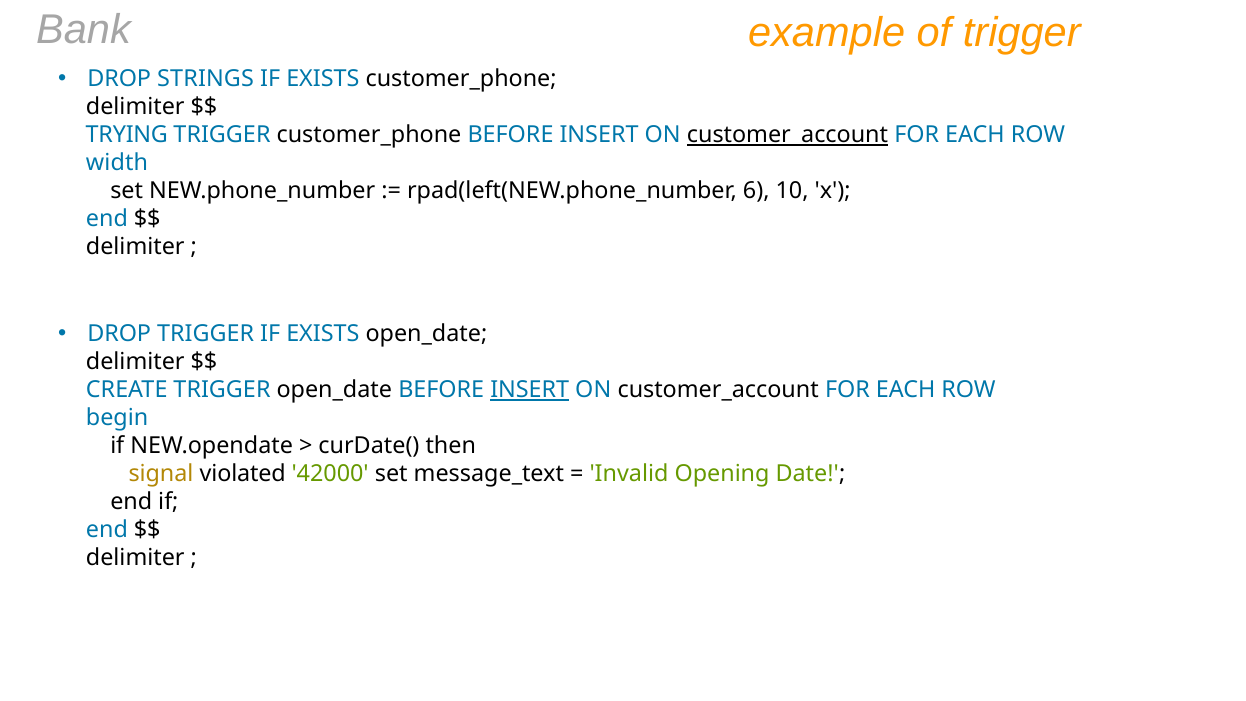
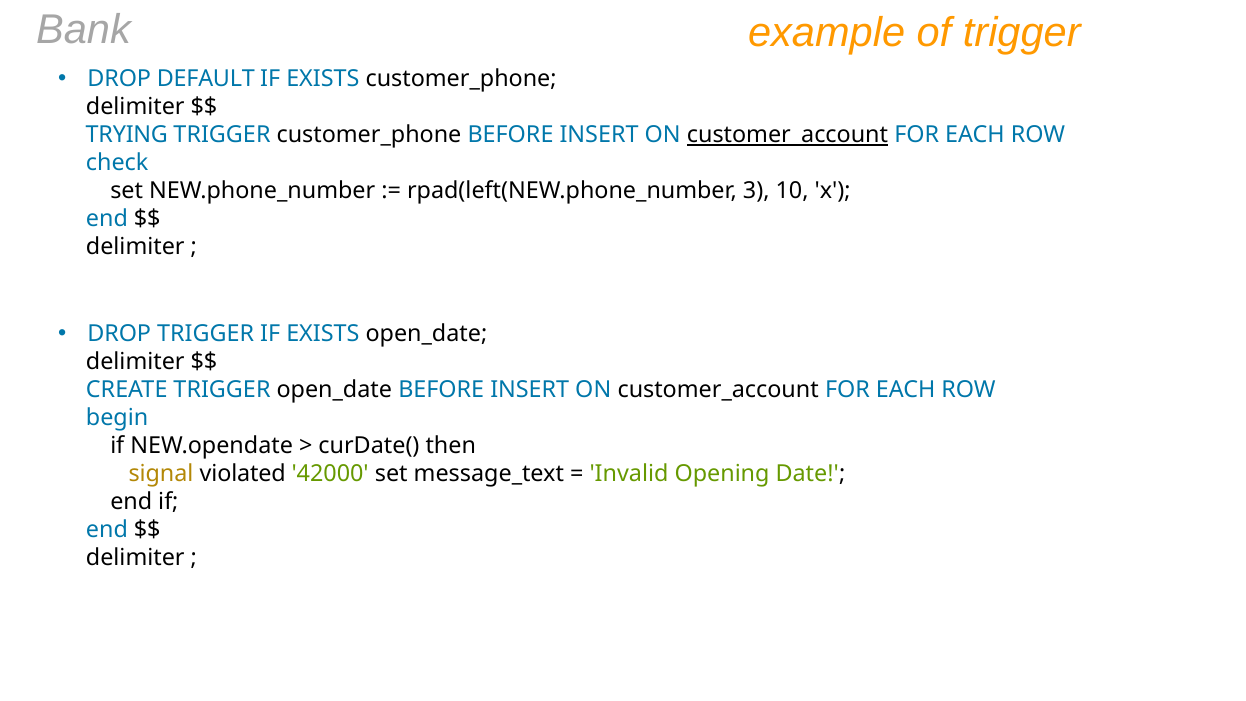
STRINGS: STRINGS -> DEFAULT (206, 79)
width: width -> check (117, 163)
6: 6 -> 3 (756, 191)
INSERT underline: present -> none (530, 390)
